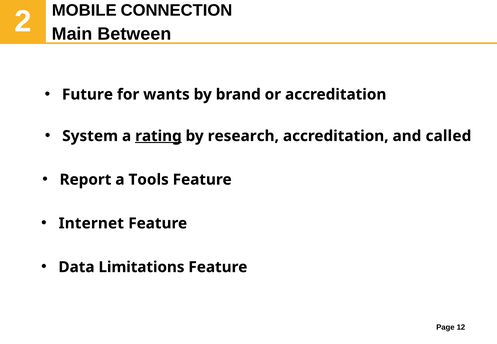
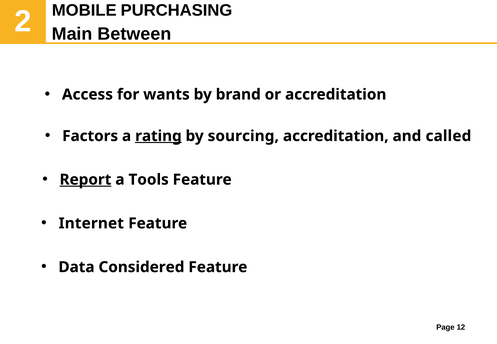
CONNECTION: CONNECTION -> PURCHASING (176, 10)
Future: Future -> Access (87, 94)
System: System -> Factors (90, 136)
research: research -> sourcing (243, 136)
Report underline: none -> present (85, 180)
Limitations: Limitations -> Considered (141, 267)
